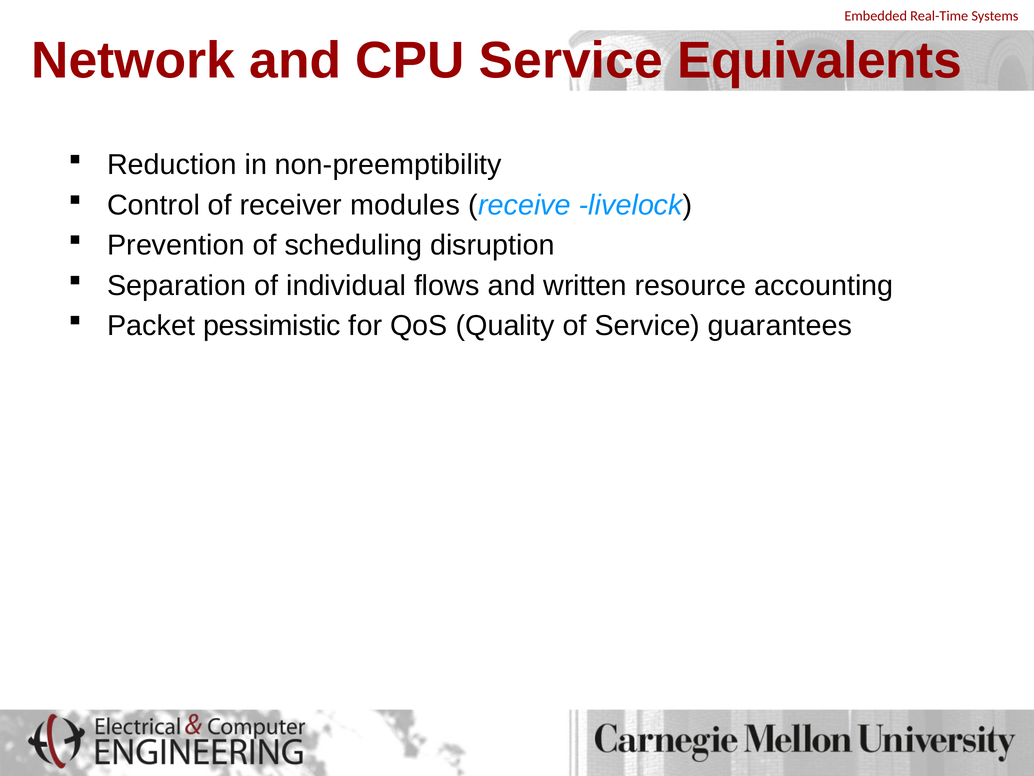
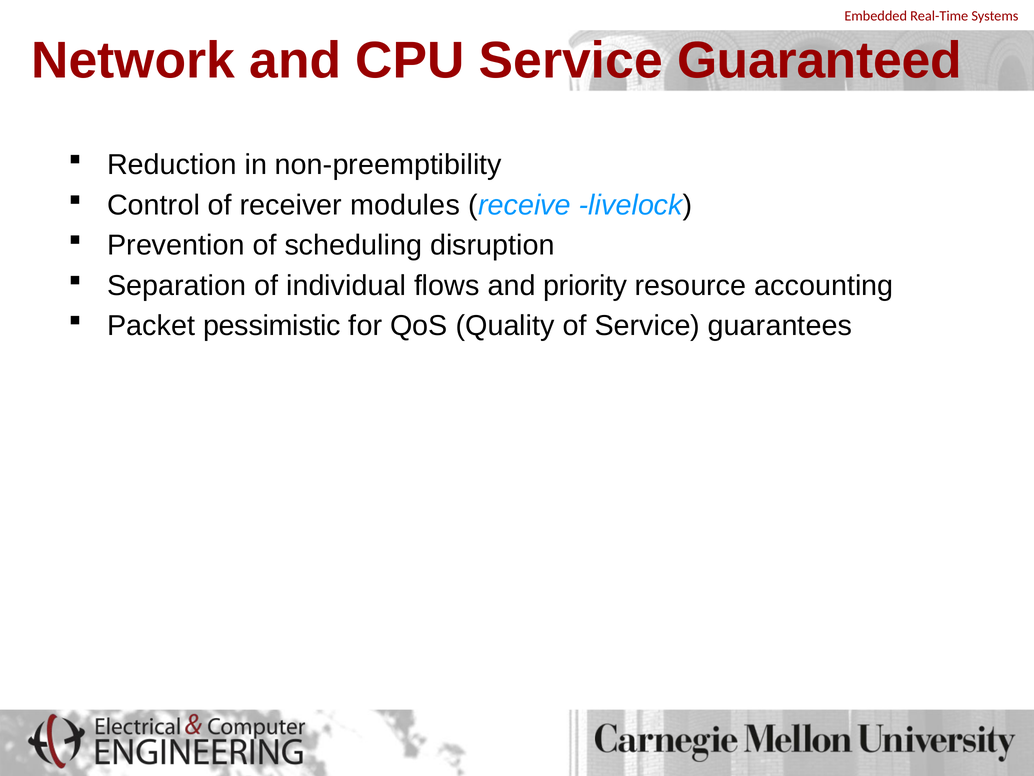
Equivalents: Equivalents -> Guaranteed (819, 61)
written: written -> priority (585, 286)
